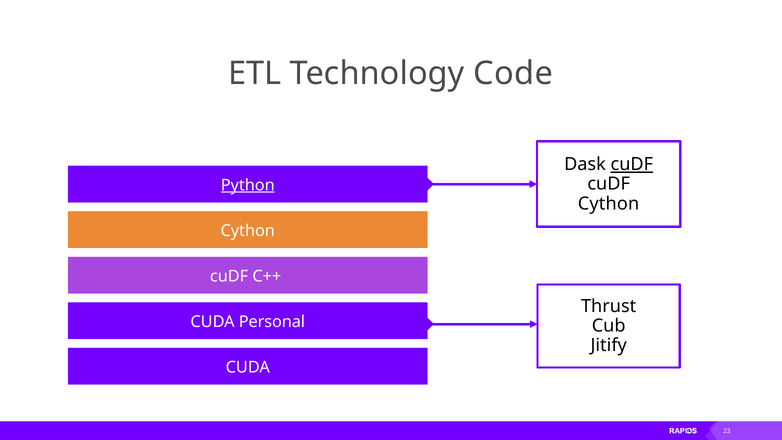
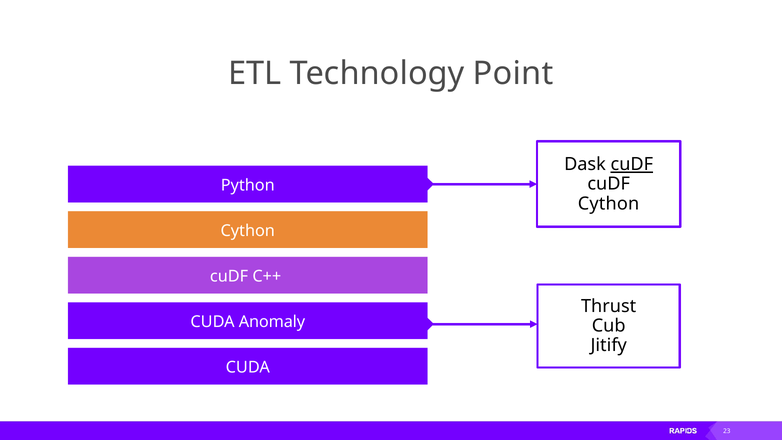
Code: Code -> Point (513, 74)
Python underline: present -> none (248, 185)
Personal: Personal -> Anomaly (272, 322)
